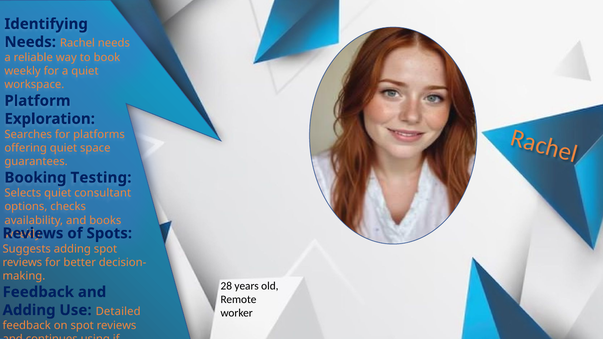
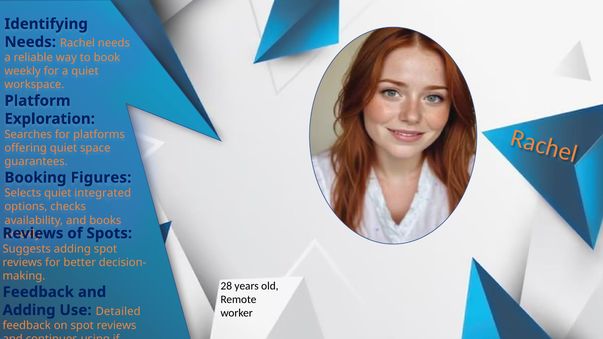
Testing: Testing -> Figures (101, 178)
consultant: consultant -> integrated (103, 193)
